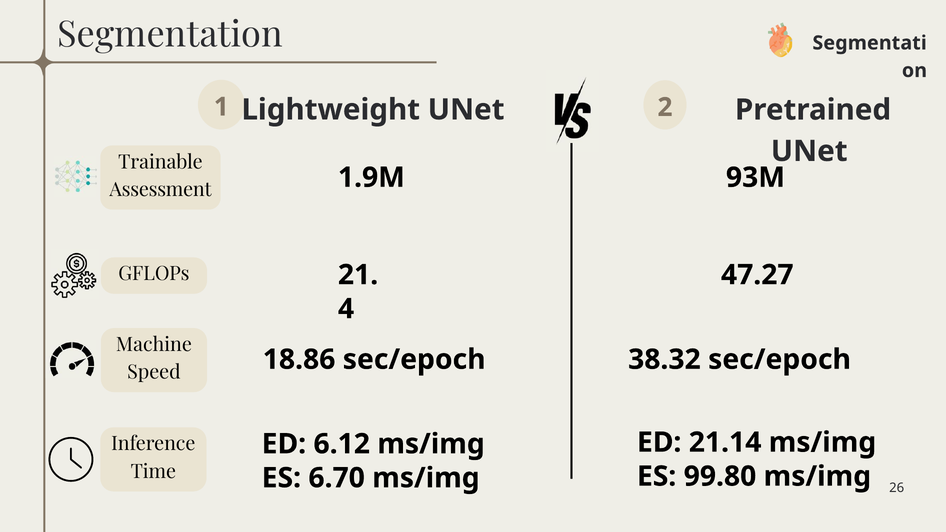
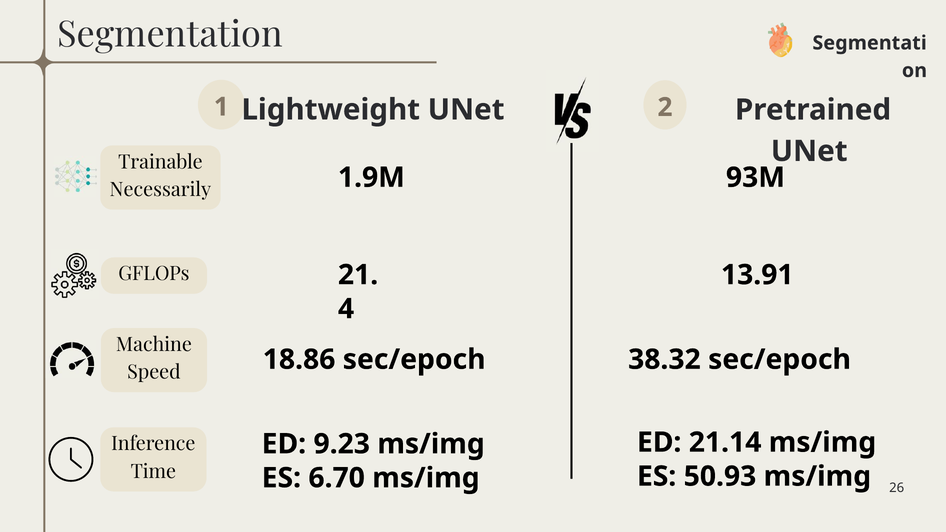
Assessment: Assessment -> Necessarily (160, 190)
47.27: 47.27 -> 13.91 (757, 275)
6.12: 6.12 -> 9.23 (342, 444)
99.80: 99.80 -> 50.93 (720, 476)
